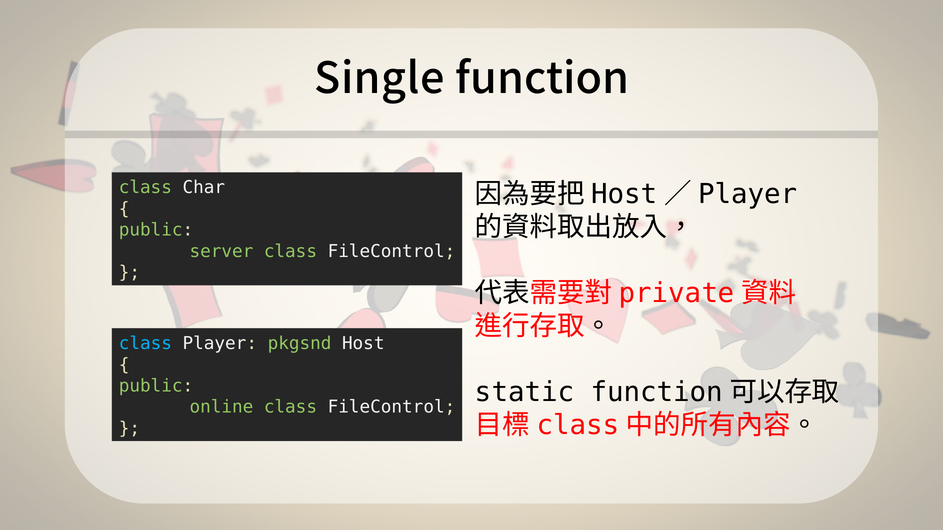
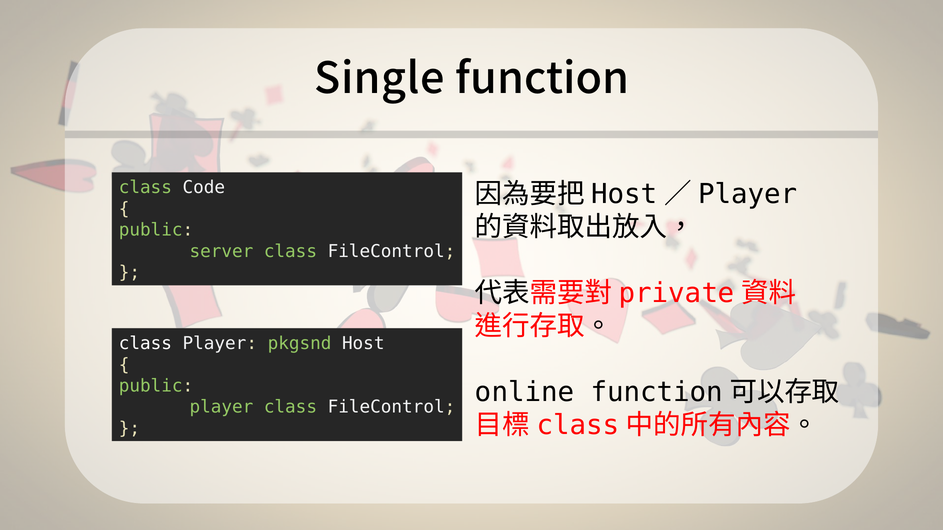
Char: Char -> Code (204, 188)
class colour: light blue -> white (145, 344)
static: static -> online (525, 393)
online: online -> player (221, 407)
